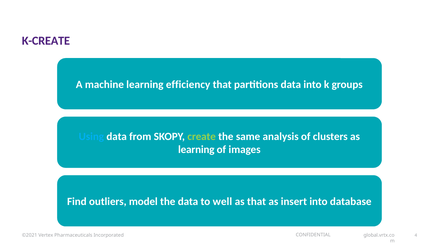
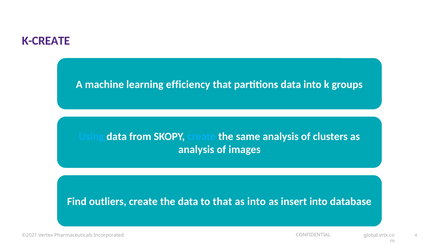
create colour: light green -> light blue (202, 136)
learning: learning -> analysis (196, 150)
outliers model: model -> create (143, 202)
to well: well -> that (222, 202)
as that: that -> into (257, 202)
